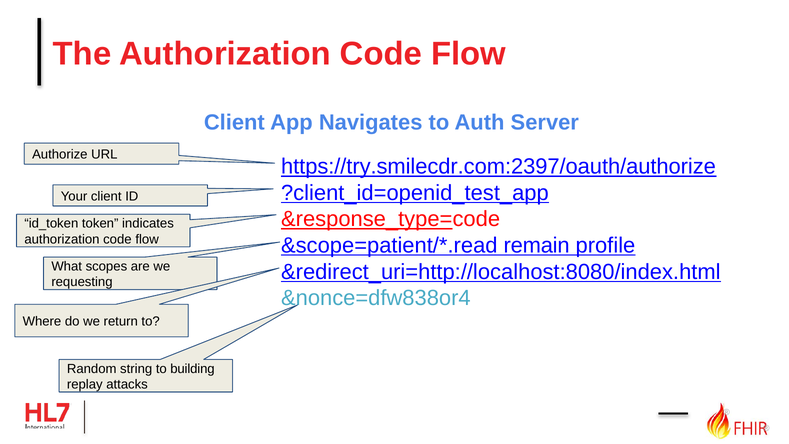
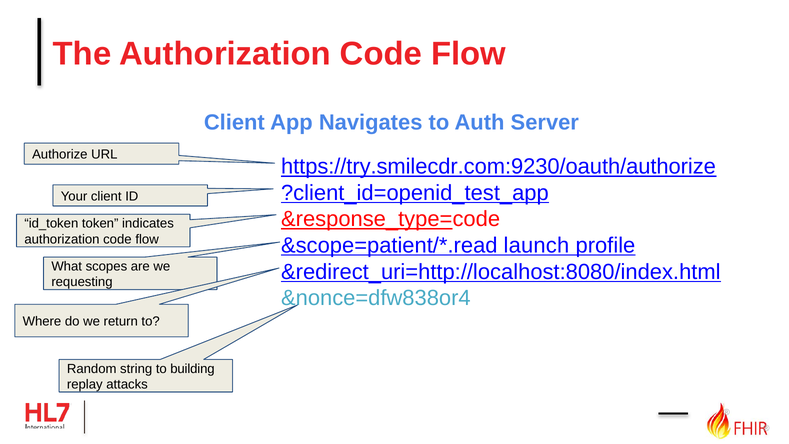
https://try.smilecdr.com:2397/oauth/authorize: https://try.smilecdr.com:2397/oauth/authorize -> https://try.smilecdr.com:9230/oauth/authorize (498, 166)
remain: remain -> launch (536, 245)
